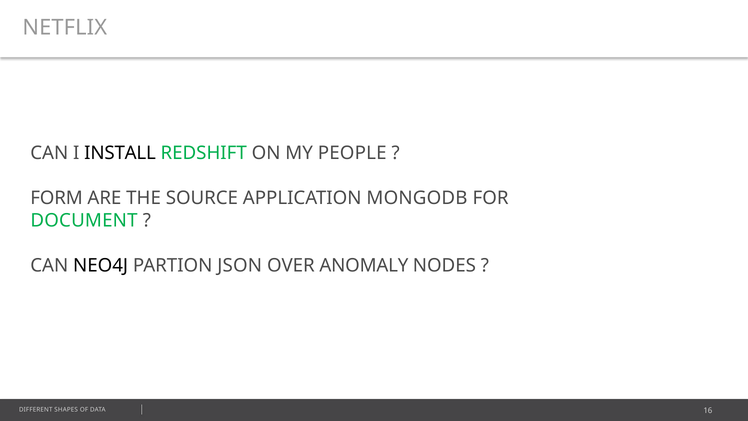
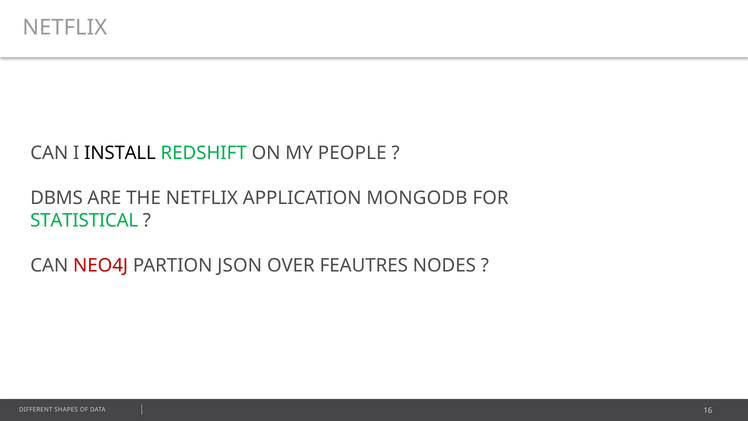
FORM: FORM -> DBMS (57, 198)
THE SOURCE: SOURCE -> NETFLIX (202, 198)
DOCUMENT: DOCUMENT -> STATISTICAL (84, 220)
NEO4J colour: black -> red (101, 265)
ANOMALY: ANOMALY -> FEAUTRES (364, 265)
